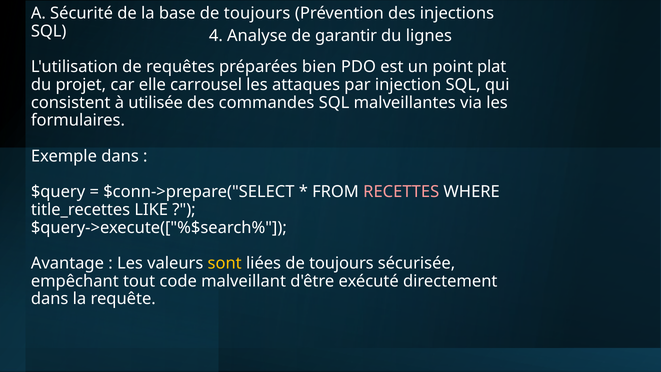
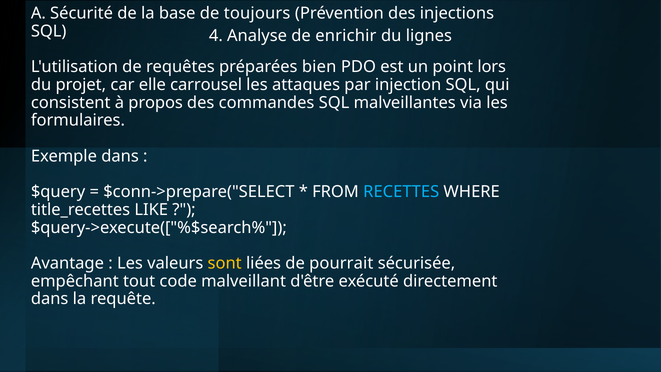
garantir: garantir -> enrichir (346, 36)
plat: plat -> lors (492, 67)
utilisée: utilisée -> propos (156, 103)
RECETTES colour: pink -> light blue (401, 192)
liées de toujours: toujours -> pourrait (341, 263)
